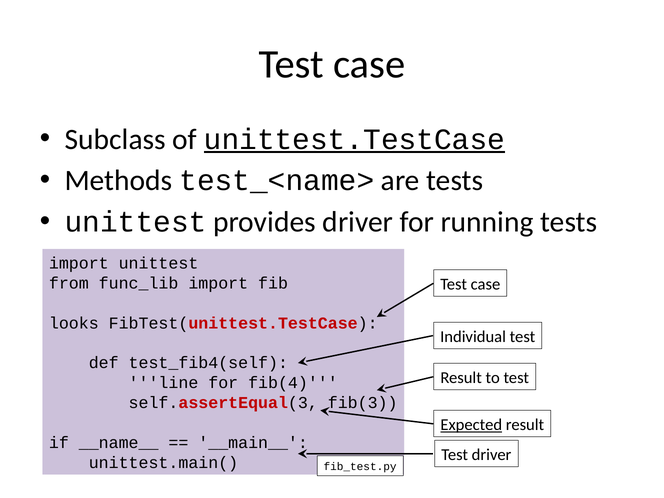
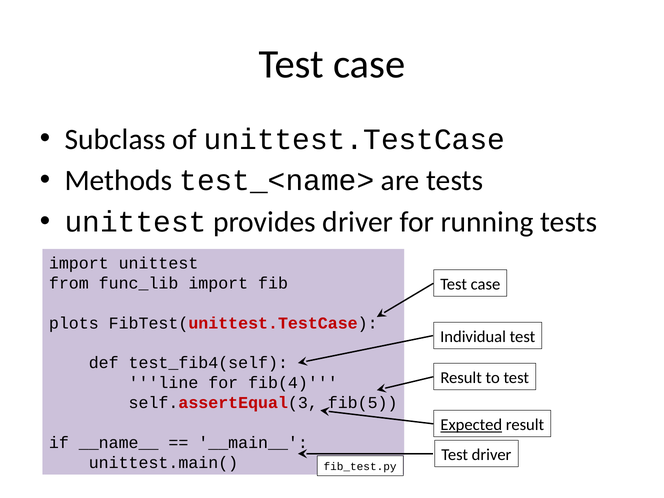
unittest.TestCase underline: present -> none (354, 139)
looks: looks -> plots (74, 323)
fib(3: fib(3 -> fib(5 (363, 403)
